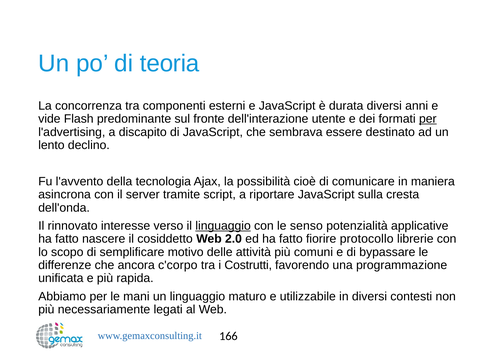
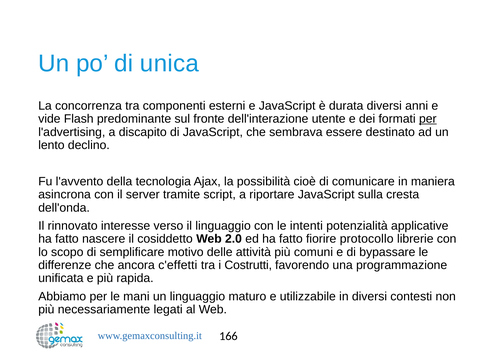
teoria: teoria -> unica (169, 64)
linguaggio underline: present -> none (223, 226)
senso: senso -> intenti (306, 226)
c'corpo: c'corpo -> c'effetti (178, 266)
